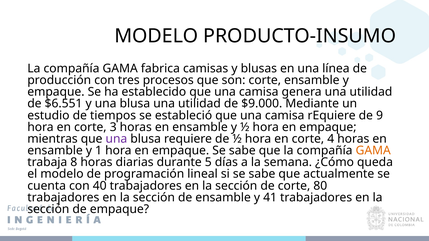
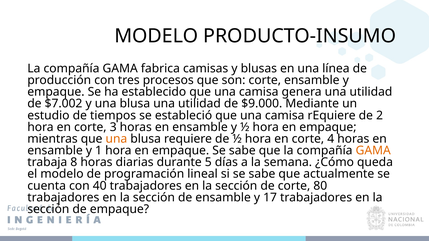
$6.551: $6.551 -> $7.002 (64, 104)
9: 9 -> 2 (380, 116)
una colour: purple -> orange (116, 139)
41: 41 -> 17 (270, 198)
